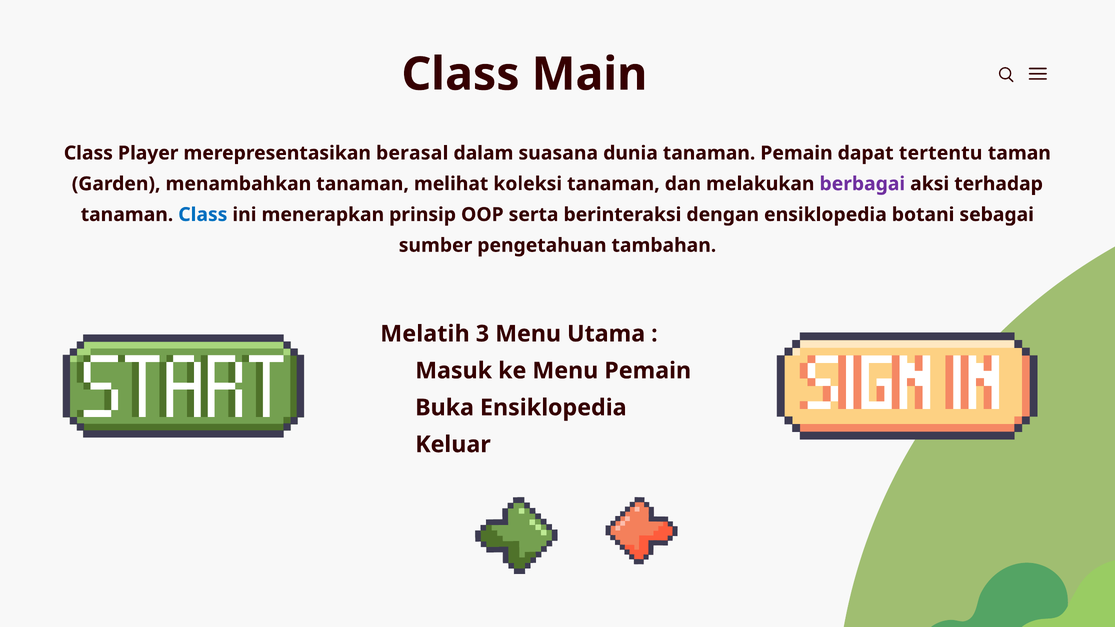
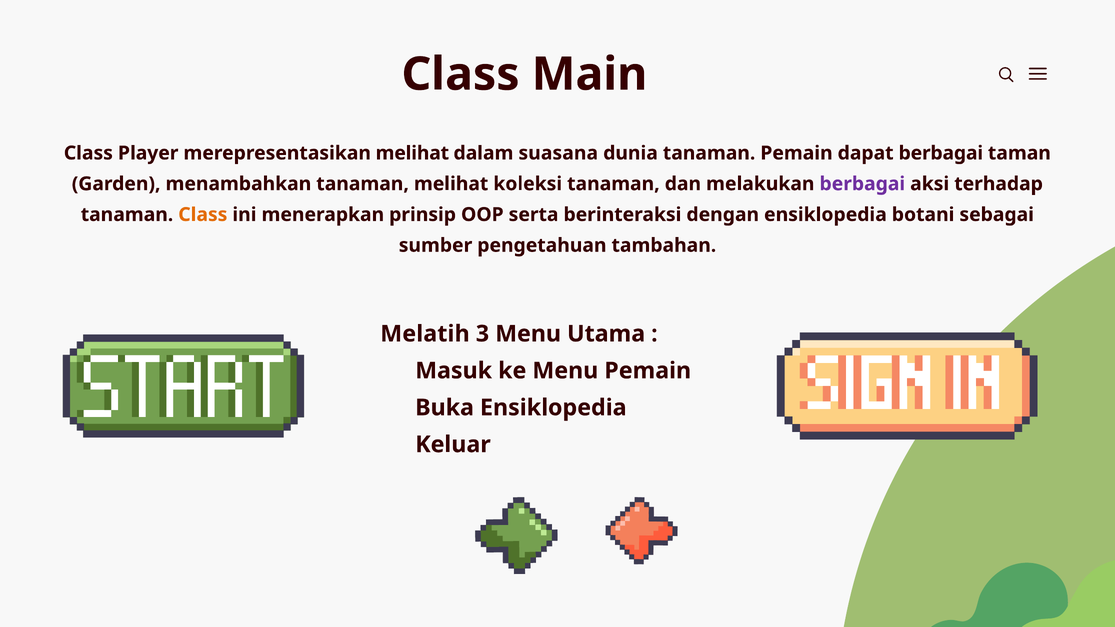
merepresentasikan berasal: berasal -> melihat (412, 153)
dapat tertentu: tertentu -> berbagai (941, 153)
Class colour: blue -> orange (203, 215)
